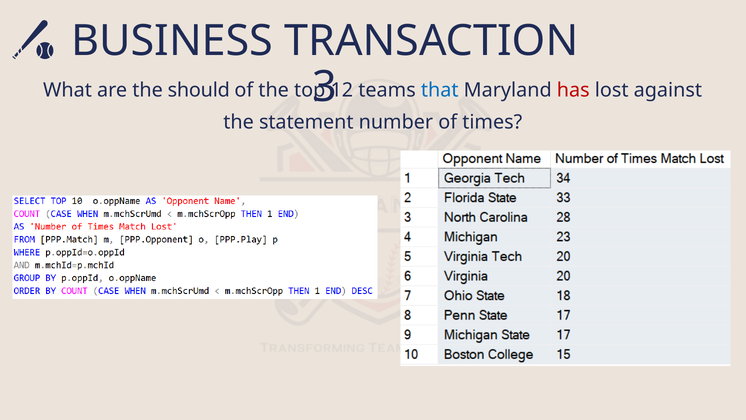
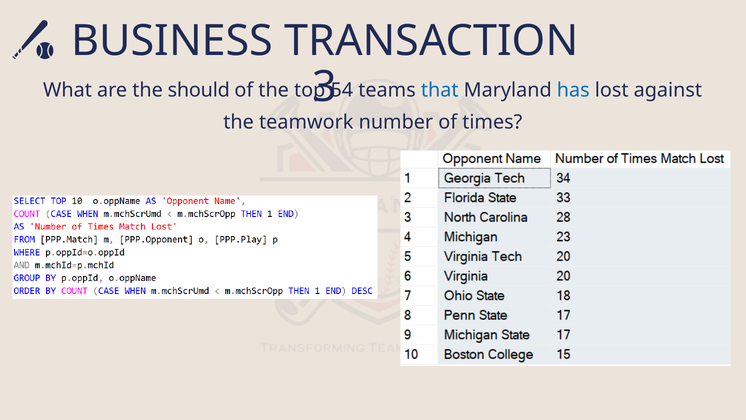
12: 12 -> 54 (342, 90)
has colour: red -> blue (573, 90)
statement: statement -> teamwork (306, 122)
